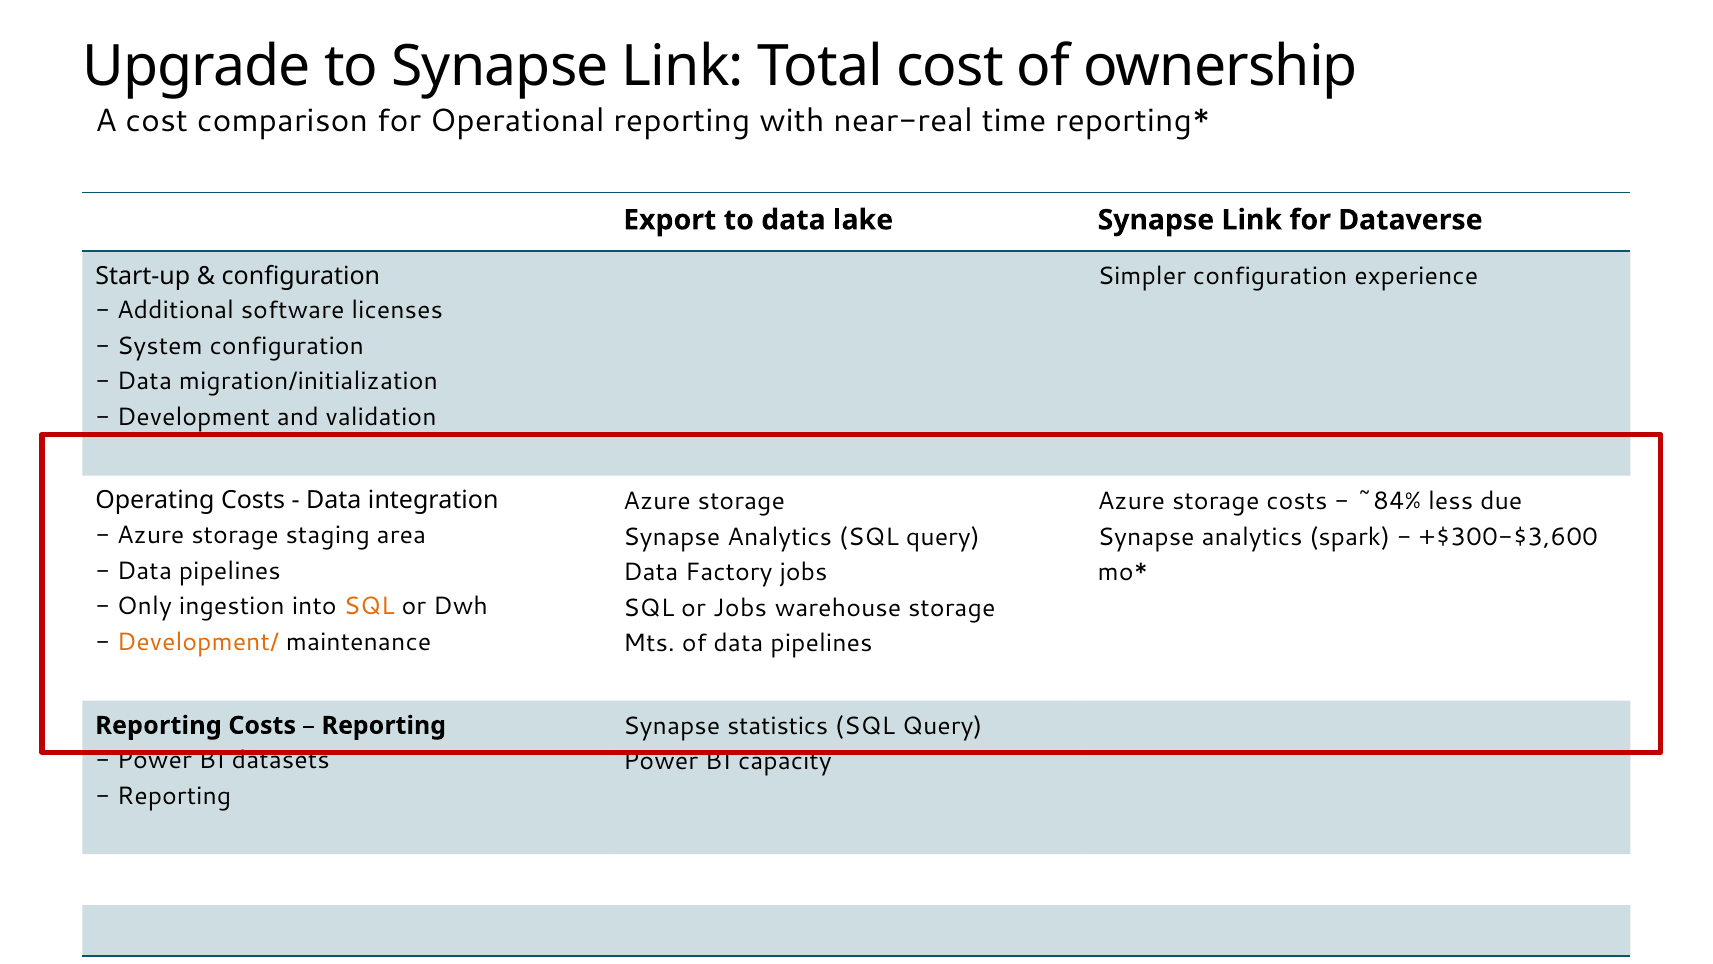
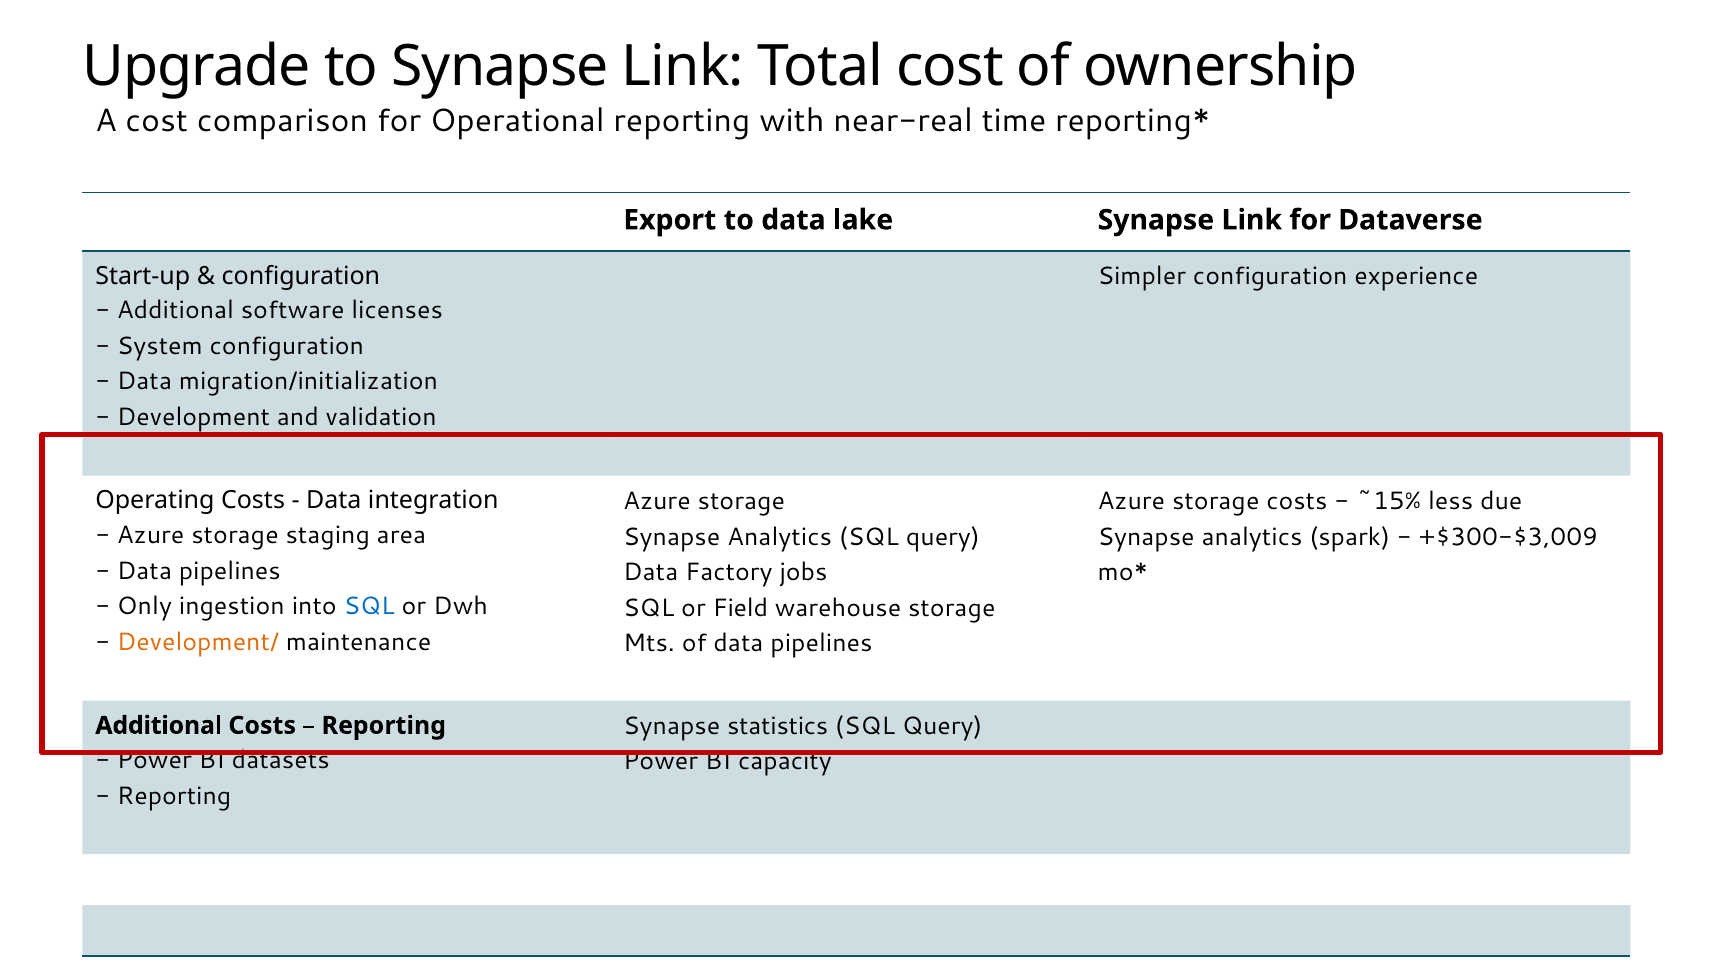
~84%: ~84% -> ~15% (1389, 501)
+$300-$3,600: +$300-$3,600 -> +$300-$3,009 (1508, 537)
SQL colour: orange -> blue (369, 606)
or Jobs: Jobs -> Field (740, 608)
Reporting: Reporting -> Additional (159, 725)
